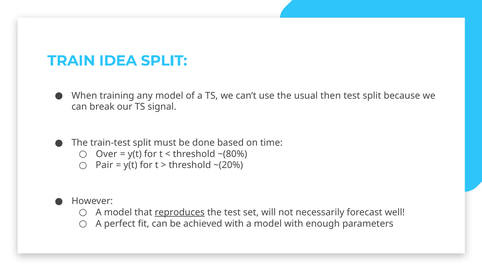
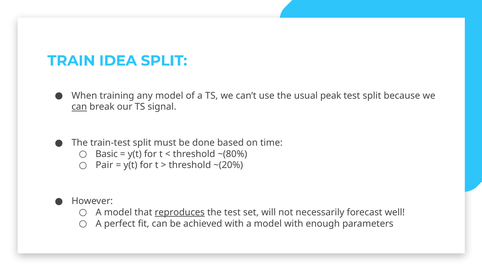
then: then -> peak (331, 96)
can underline: none -> present (79, 107)
Over: Over -> Basic (107, 154)
